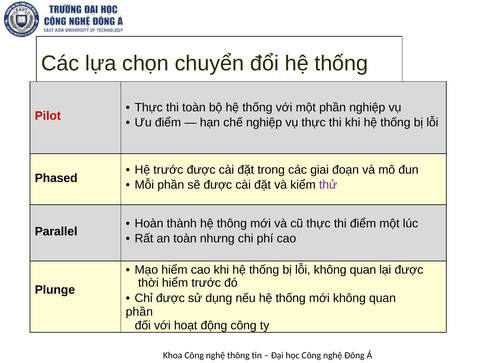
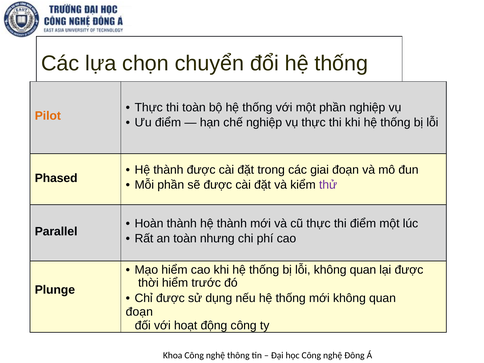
Pilot colour: red -> orange (48, 116)
trước: trước -> thành (168, 170)
thành hệ thông: thông -> thành (232, 224)
phần: phần -> đoạn (139, 312)
